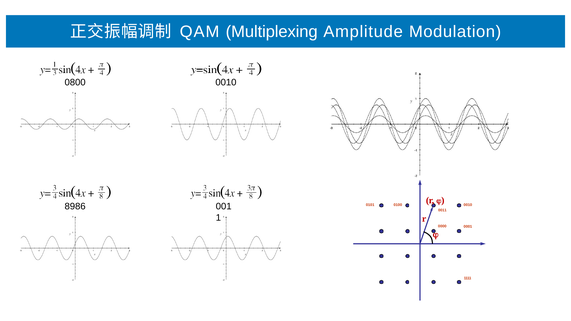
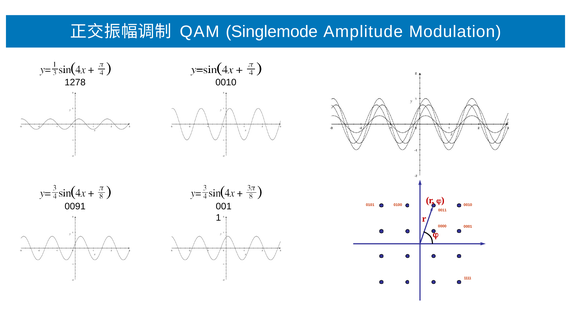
Multiplexing: Multiplexing -> Singlemode (272, 32)
0800: 0800 -> 1278 (75, 83)
8986: 8986 -> 0091 (75, 207)
